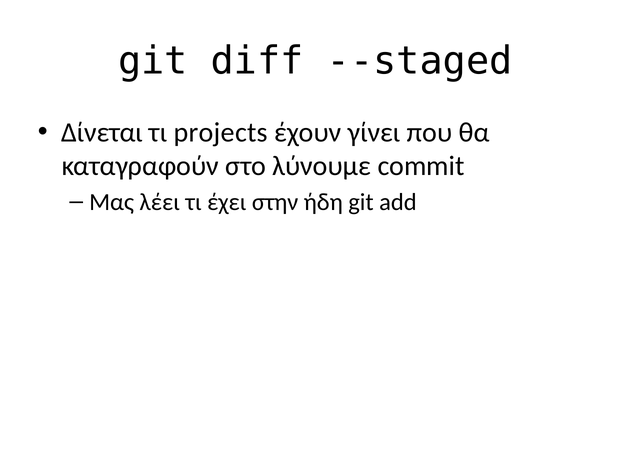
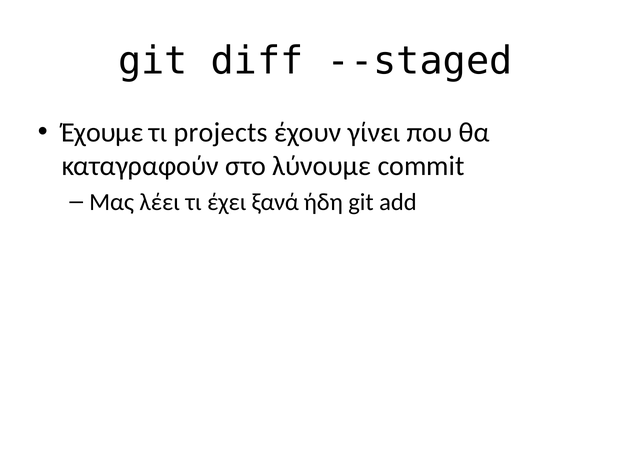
Δίνεται: Δίνεται -> Έχουμε (102, 132)
στην: στην -> ξανά (275, 202)
